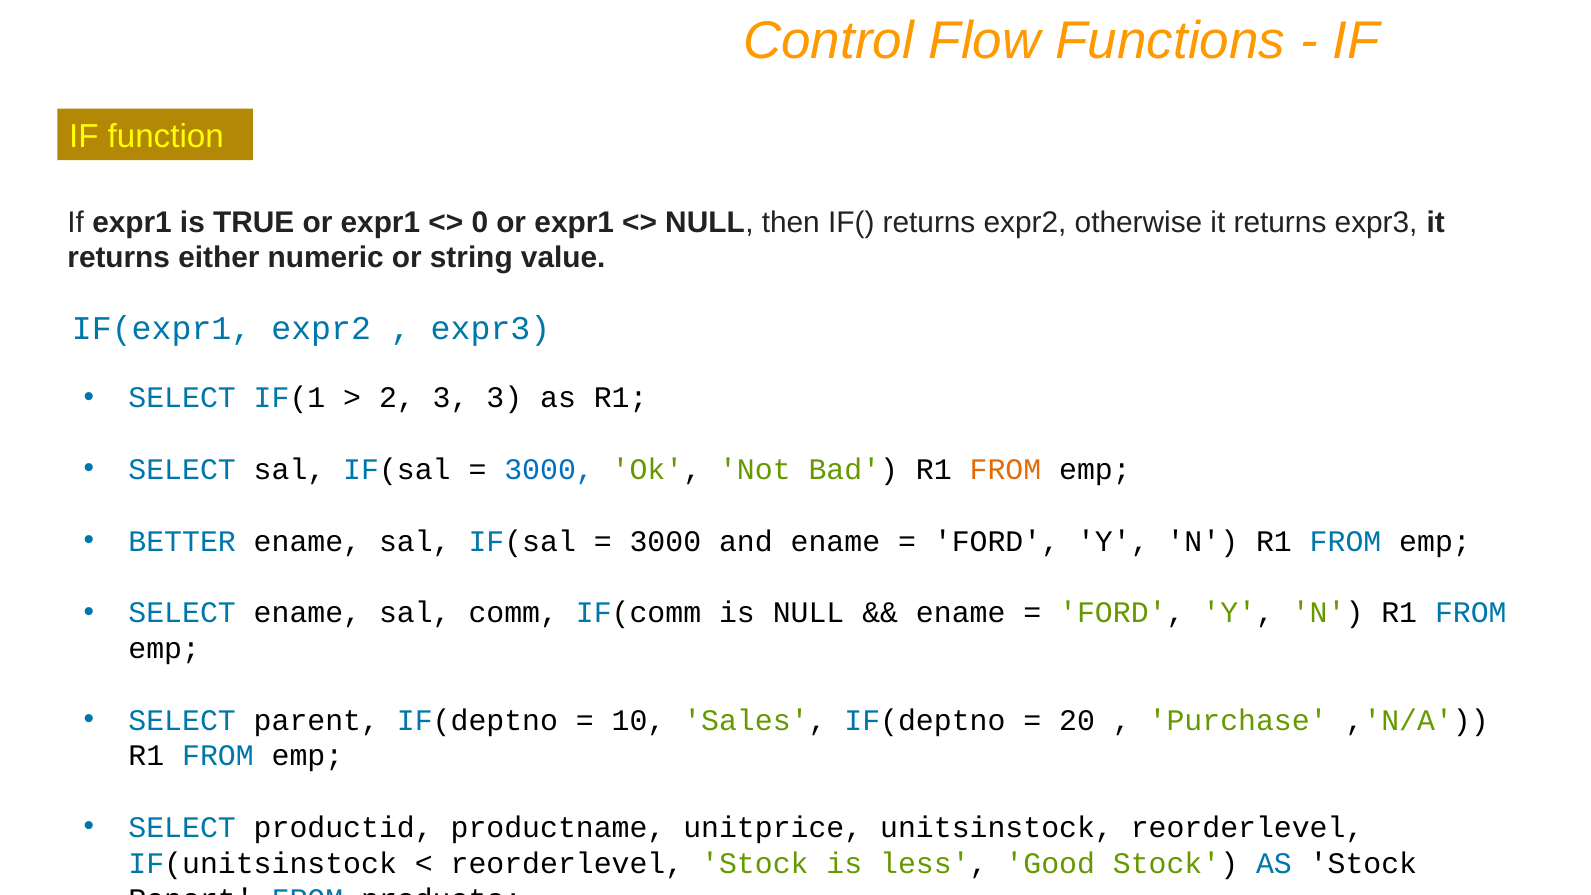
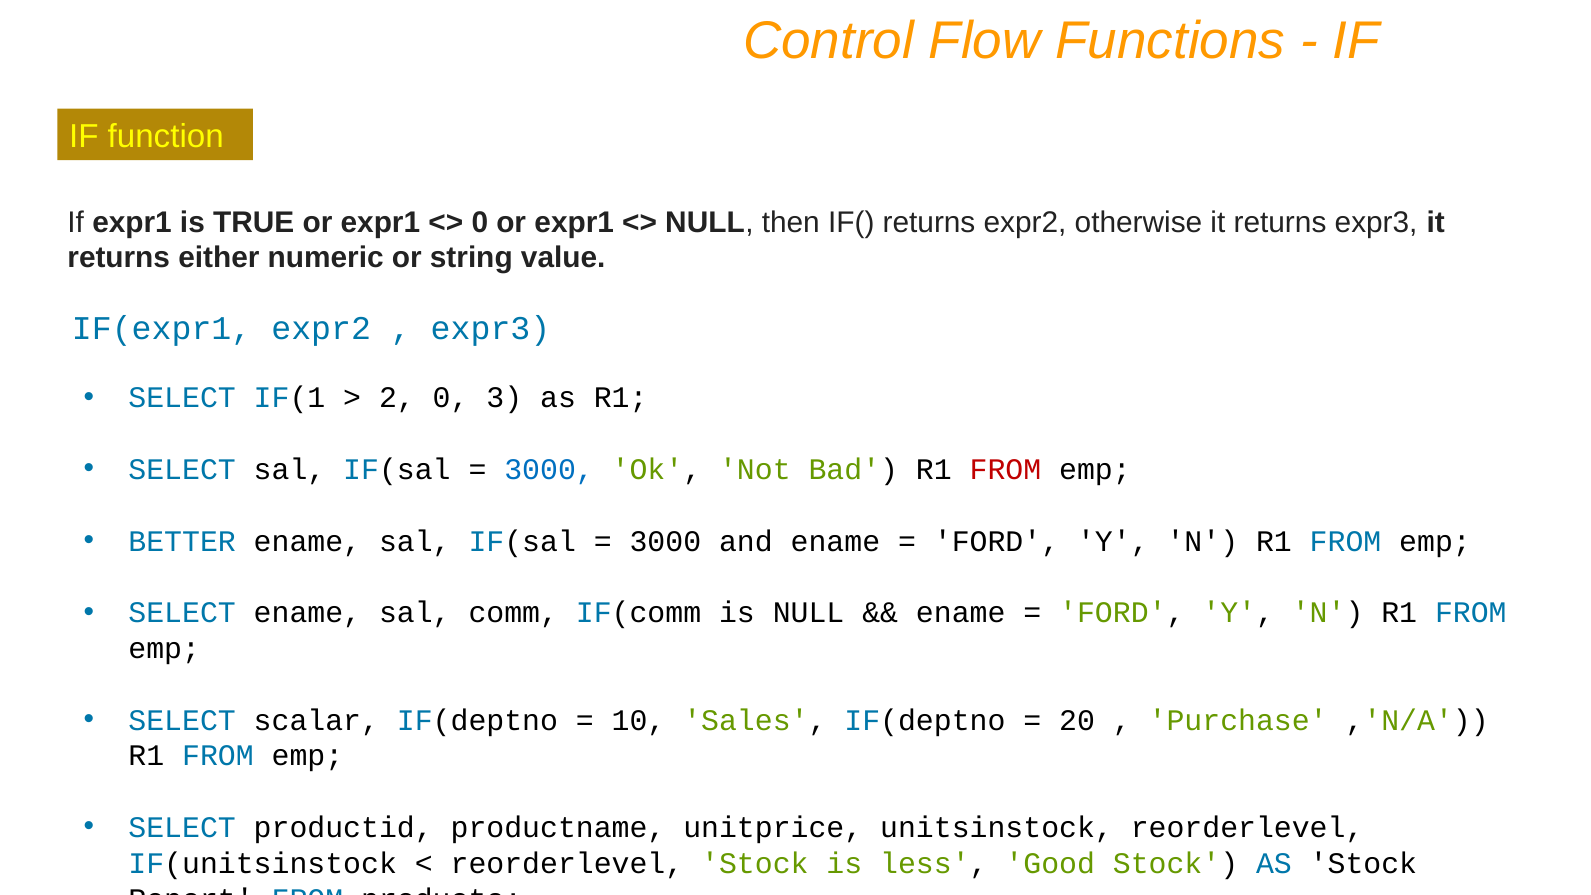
2 3: 3 -> 0 (451, 398)
FROM colour: orange -> red (1005, 470)
parent: parent -> scalar (316, 720)
